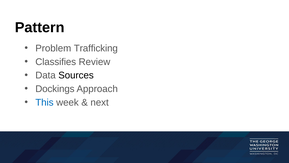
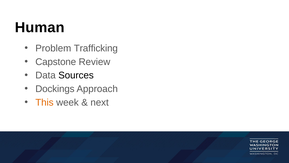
Pattern: Pattern -> Human (40, 27)
Classifies: Classifies -> Capstone (56, 62)
This colour: blue -> orange (44, 102)
